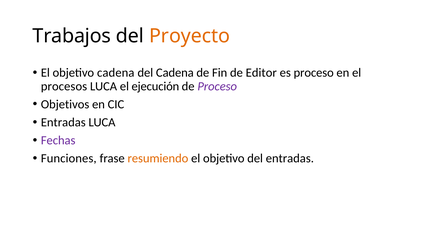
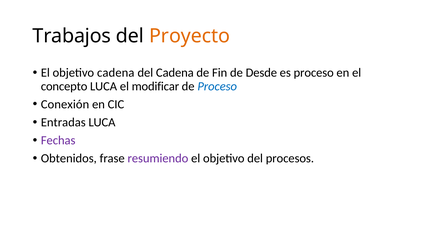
Editor: Editor -> Desde (261, 73)
procesos: procesos -> concepto (64, 86)
ejecución: ejecución -> modificar (155, 86)
Proceso colour: purple -> blue (217, 86)
Objetivos: Objetivos -> Conexión (65, 104)
Funciones: Funciones -> Obtenidos (69, 158)
resumiendo colour: orange -> purple (158, 158)
del entradas: entradas -> procesos (290, 158)
